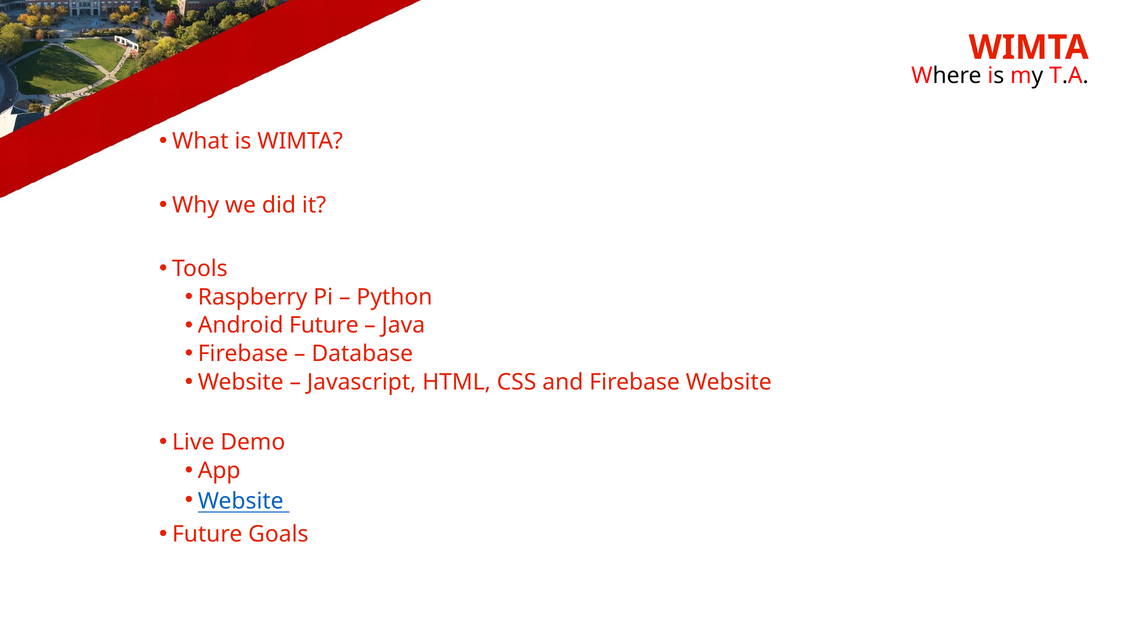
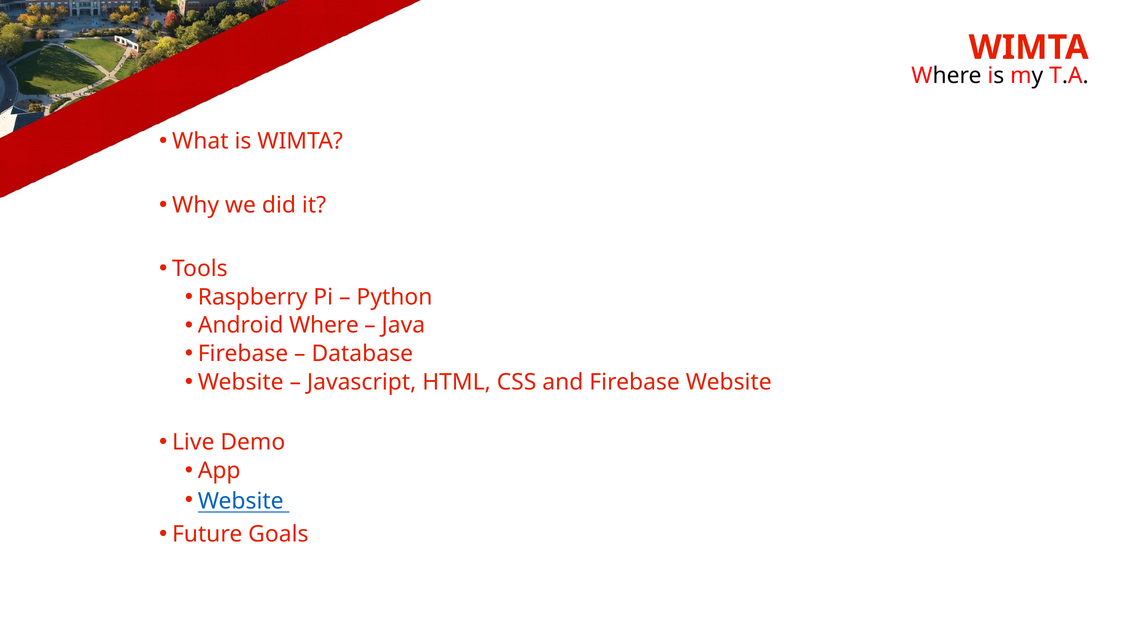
Android Future: Future -> Where (324, 325)
